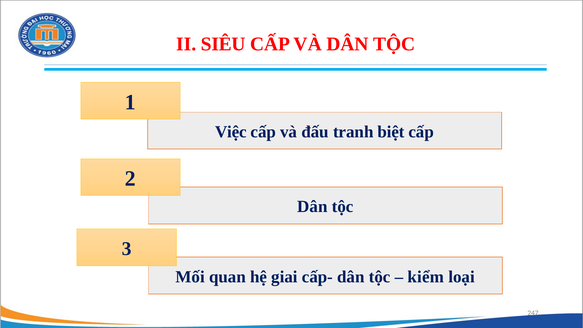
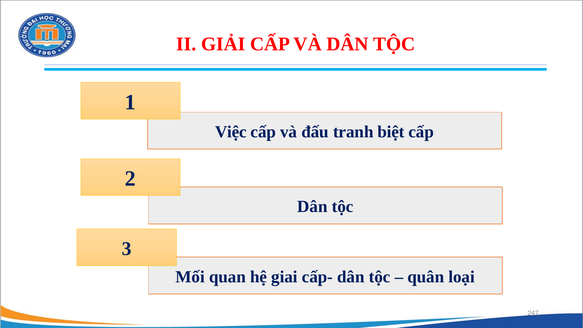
SIÊU: SIÊU -> GIẢI (223, 44)
kiểm: kiểm -> quân (426, 277)
